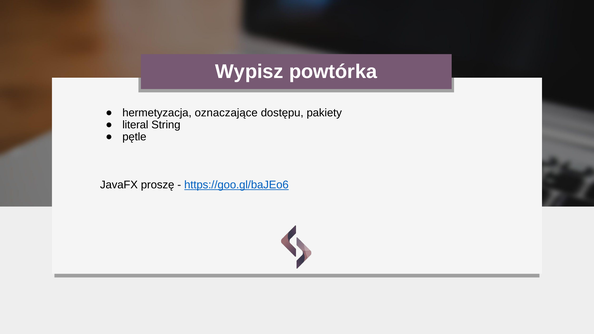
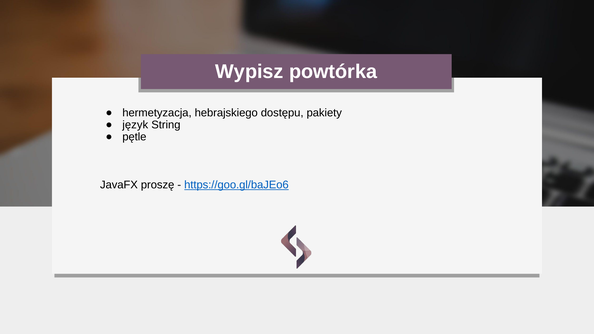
oznaczające: oznaczające -> hebrajskiego (226, 113)
literal: literal -> język (135, 125)
